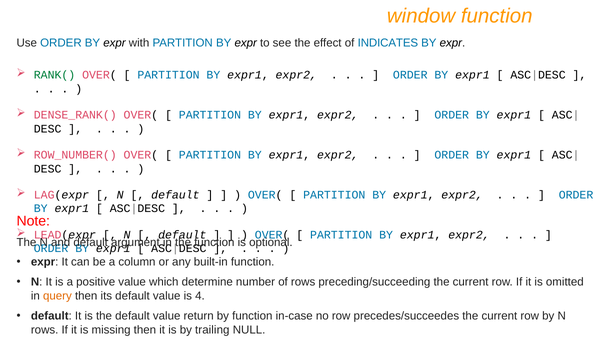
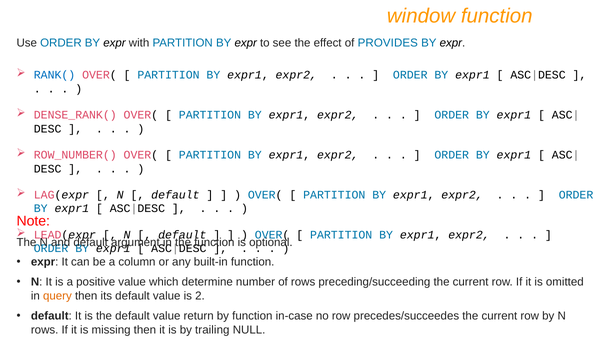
INDICATES: INDICATES -> PROVIDES (388, 43)
RANK( colour: green -> blue (55, 75)
4: 4 -> 2 (200, 295)
